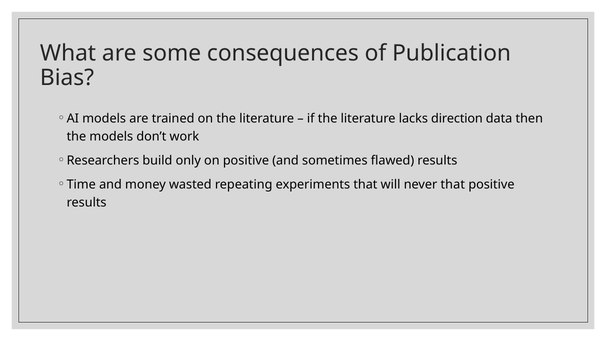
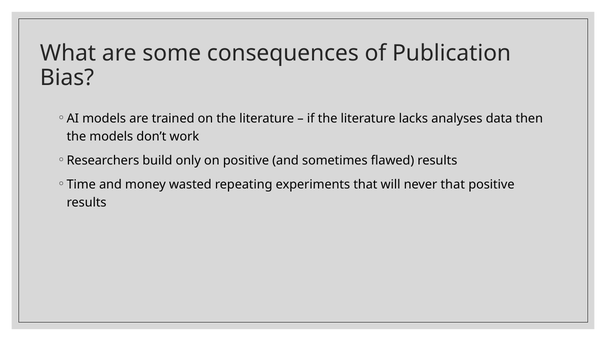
direction: direction -> analyses (457, 118)
